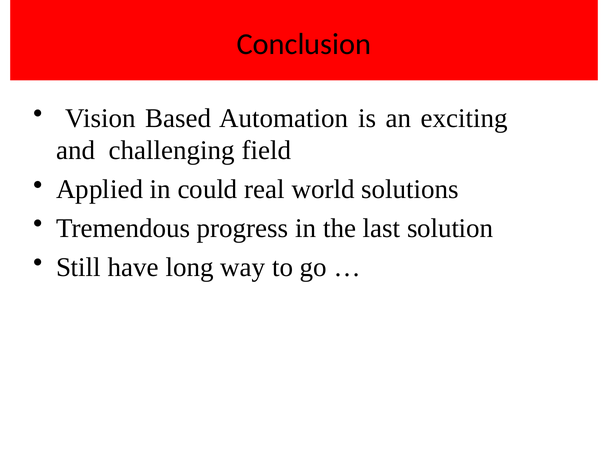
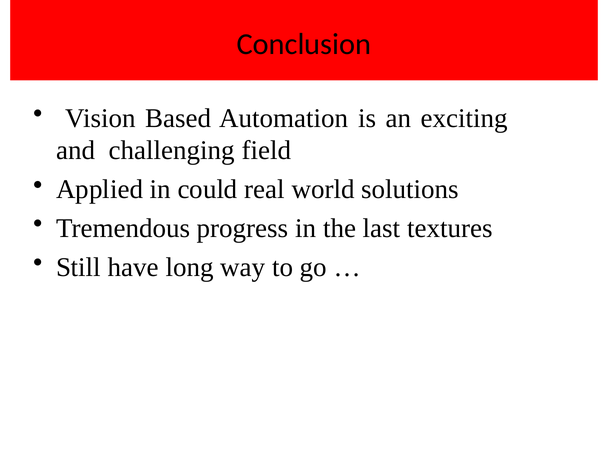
solution: solution -> textures (450, 228)
